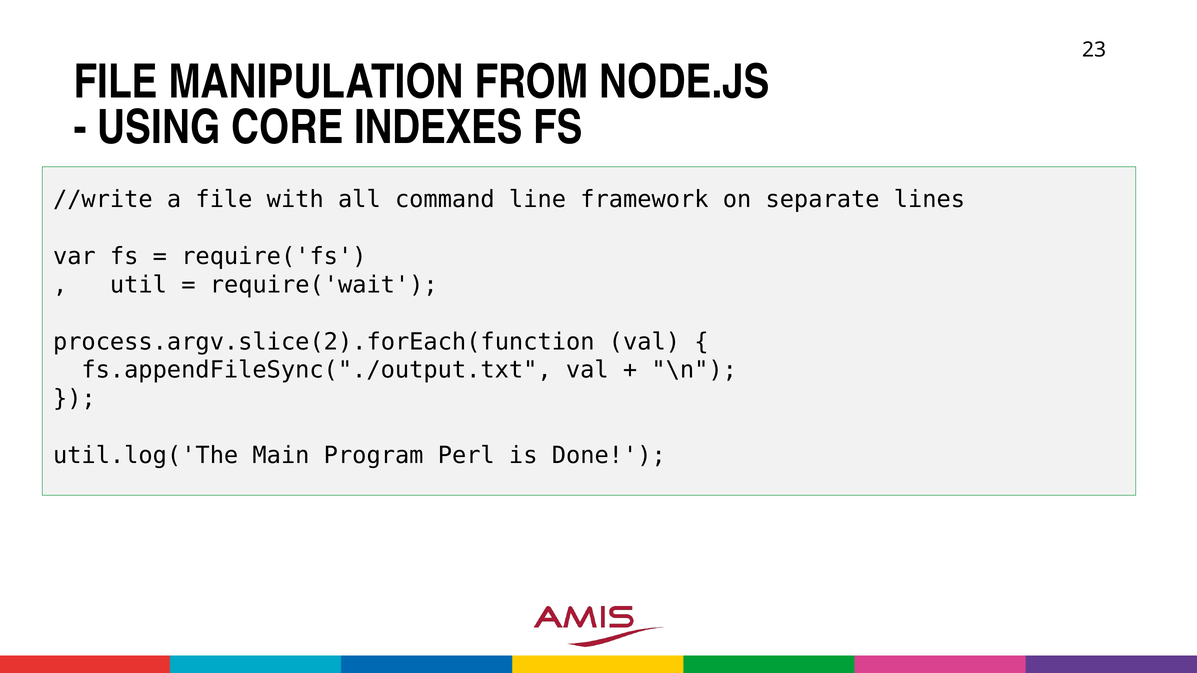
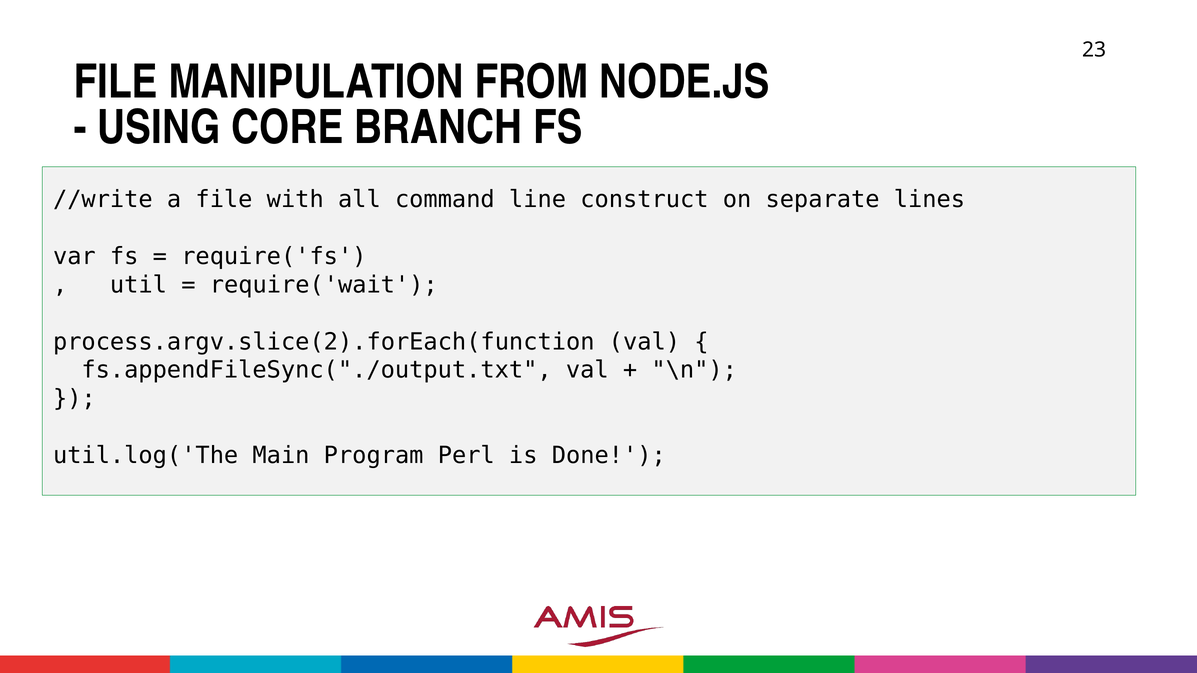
INDEXES: INDEXES -> BRANCH (438, 128)
framework: framework -> construct (644, 200)
